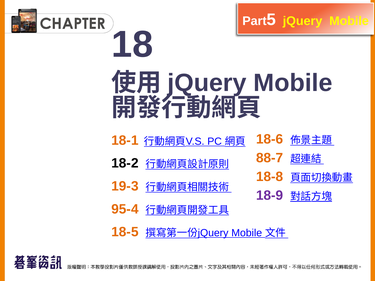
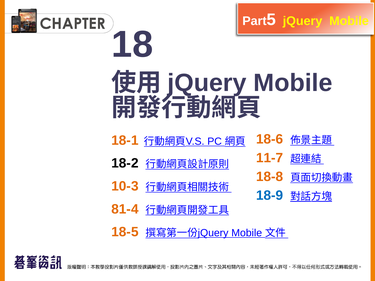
88-7: 88-7 -> 11-7 (270, 158)
19-3: 19-3 -> 10-3 (125, 186)
18-9 colour: purple -> blue (270, 196)
95-4: 95-4 -> 81-4 (125, 209)
